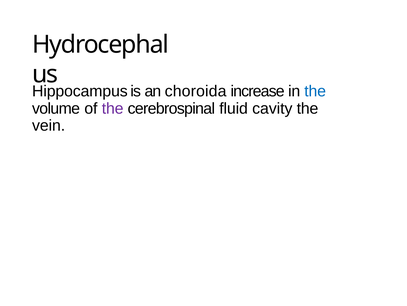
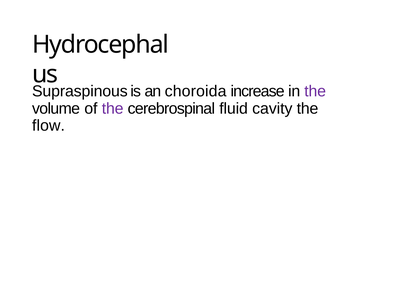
Hippocampus: Hippocampus -> Supraspinous (80, 91)
the colour: blue -> purple (315, 91)
vein: vein -> flow (48, 125)
